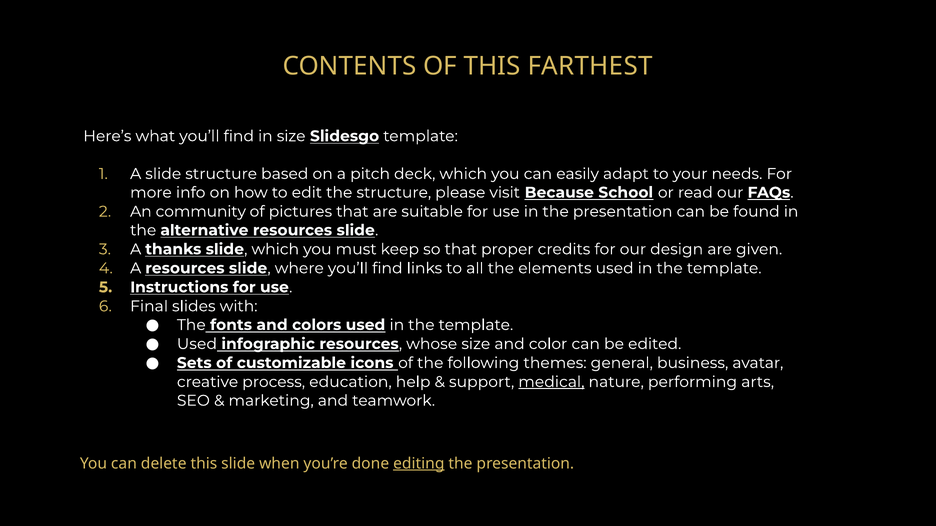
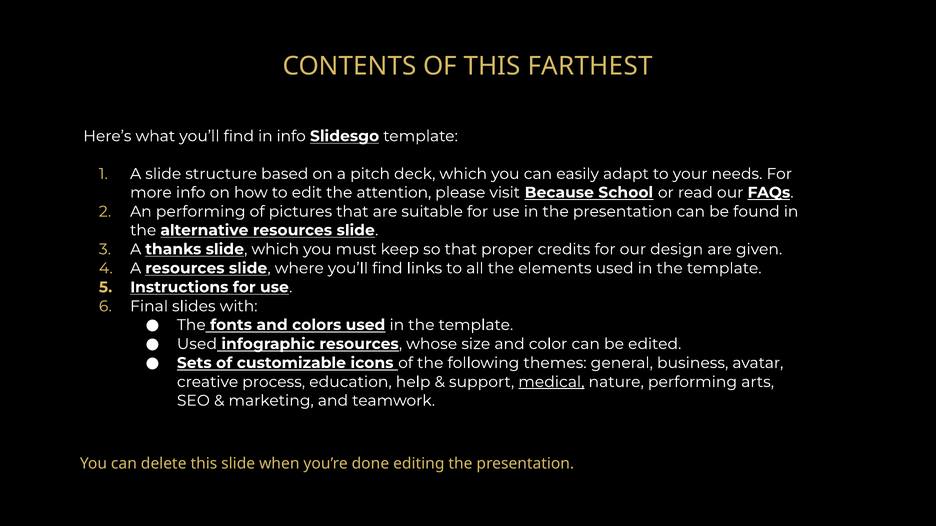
in size: size -> info (291, 136)
the structure: structure -> attention (394, 193)
An community: community -> performing (201, 212)
editing underline: present -> none (419, 464)
